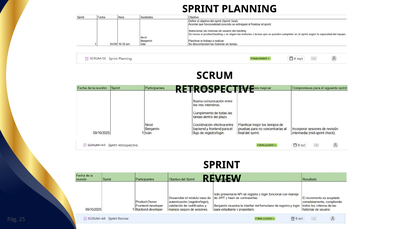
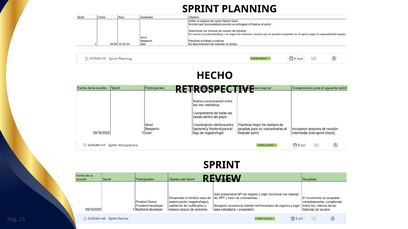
SCRUM: SCRUM -> HECHO (215, 76)
